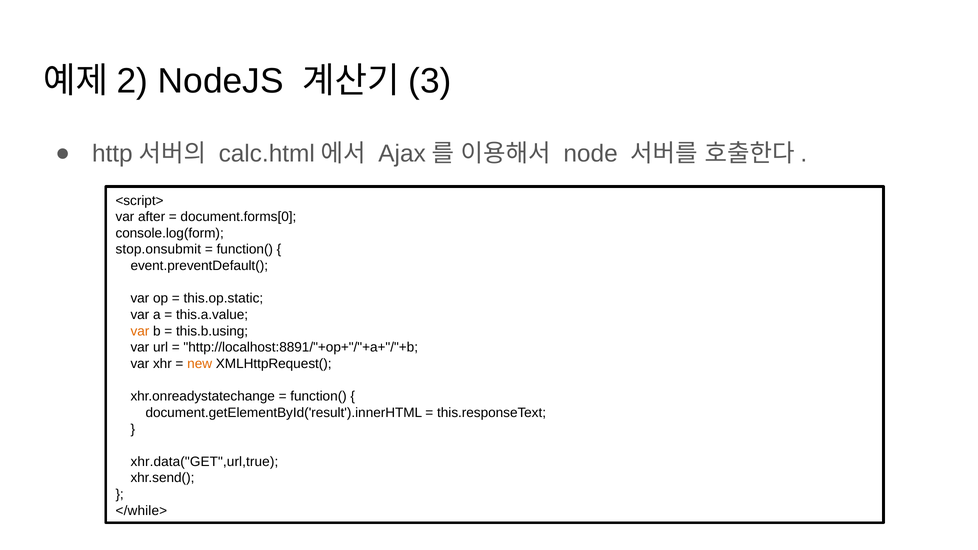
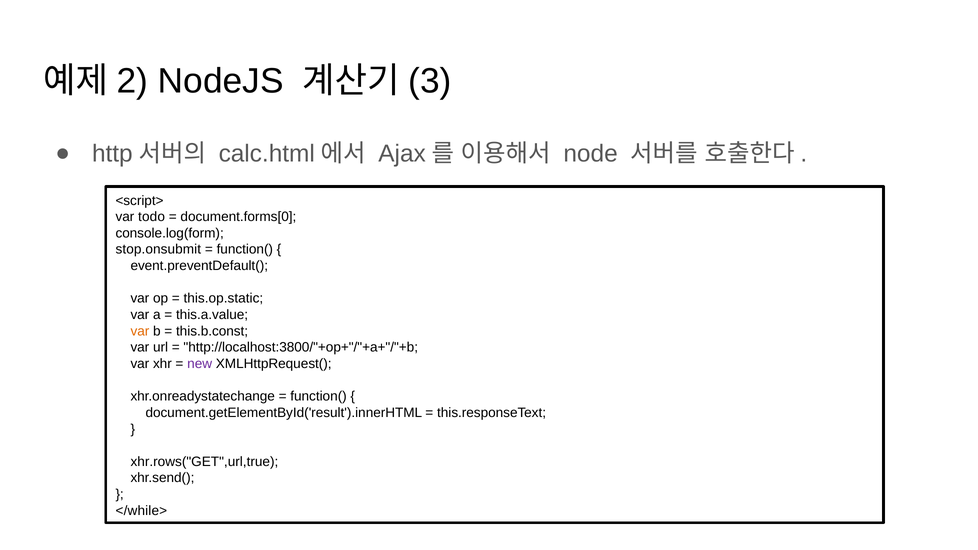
after: after -> todo (152, 217)
this.b.using: this.b.using -> this.b.const (212, 331)
http://localhost:8891/"+op+"/"+a+"/"+b: http://localhost:8891/"+op+"/"+a+"/"+b -> http://localhost:3800/"+op+"/"+a+"/"+b (301, 348)
new colour: orange -> purple (200, 364)
xhr.data("GET",url,true: xhr.data("GET",url,true -> xhr.rows("GET",url,true (204, 462)
